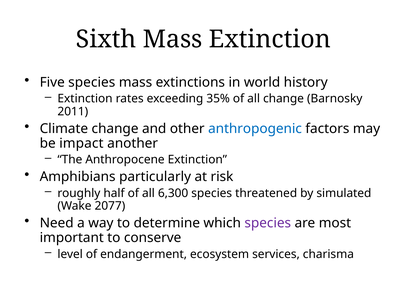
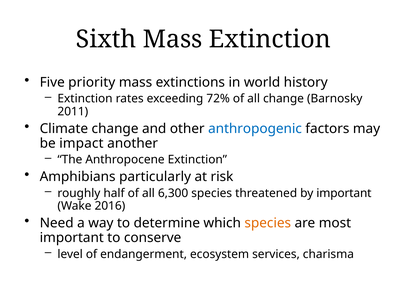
Five species: species -> priority (92, 82)
35%: 35% -> 72% (218, 99)
by simulated: simulated -> important (344, 193)
2077: 2077 -> 2016 (110, 206)
species colour: purple -> orange (268, 223)
